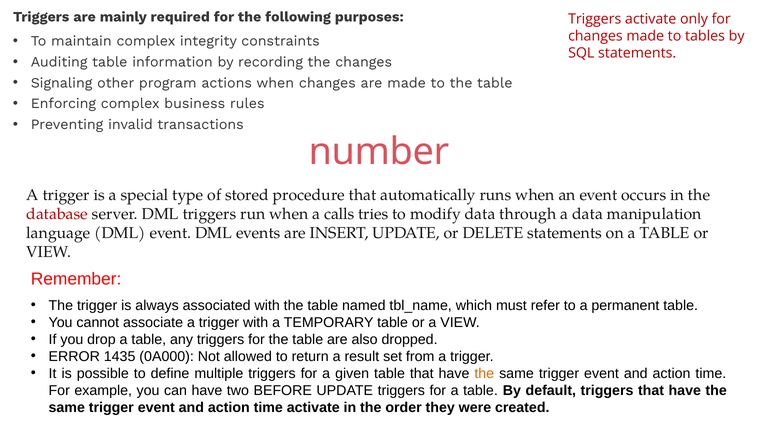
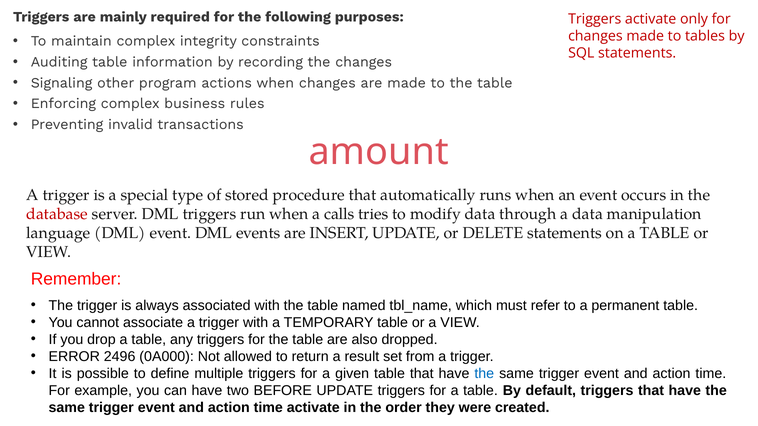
number: number -> amount (379, 152)
1435: 1435 -> 2496 (120, 357)
the colour: orange -> blue (484, 374)
